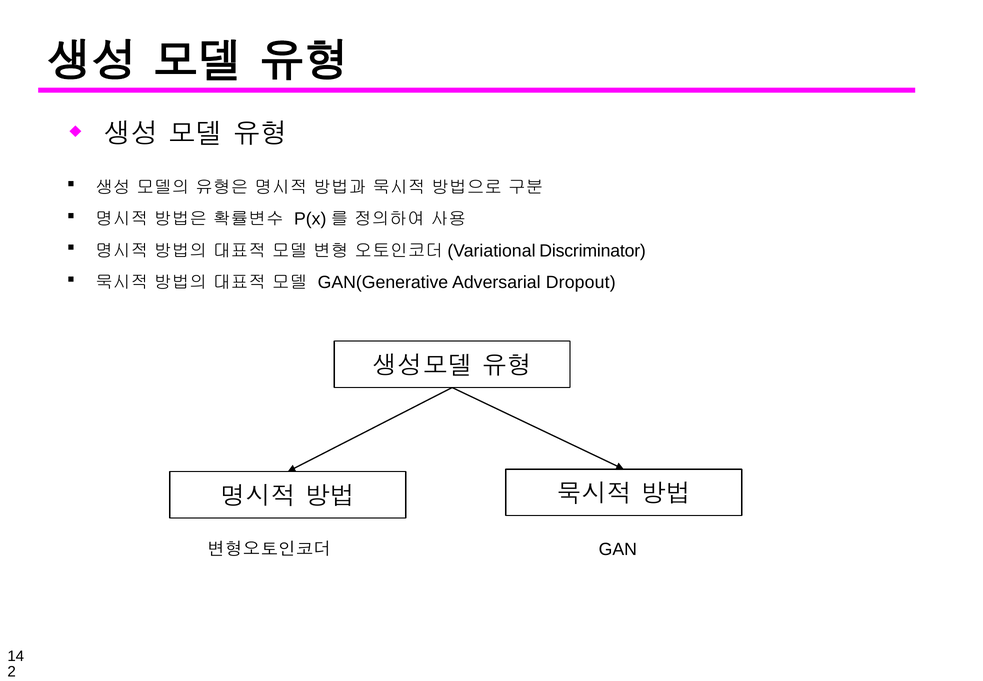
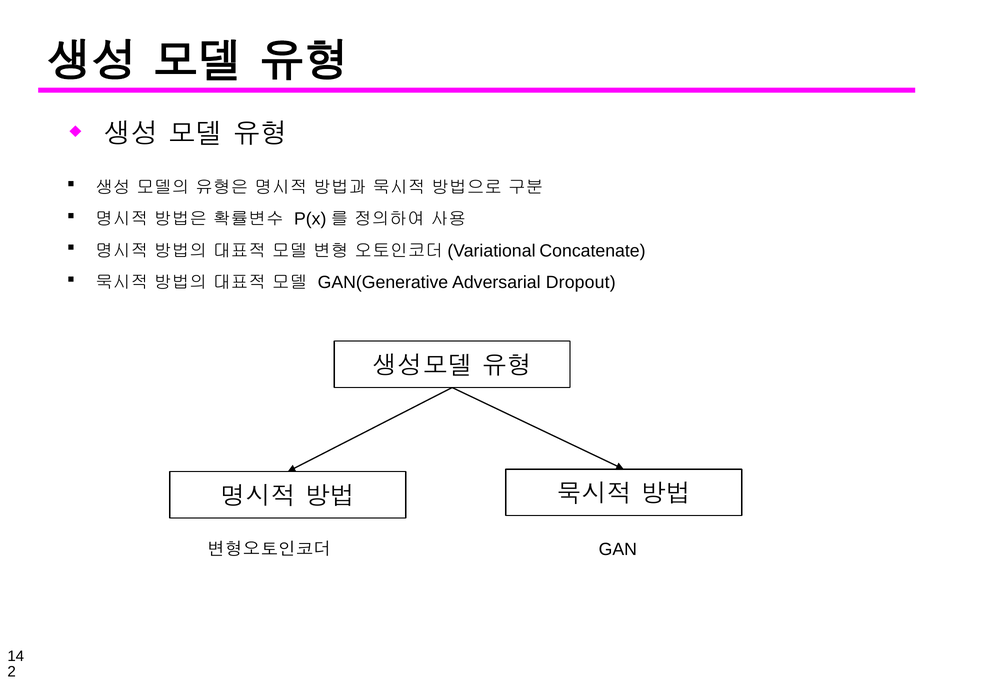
Discriminator: Discriminator -> Concatenate (592, 251)
